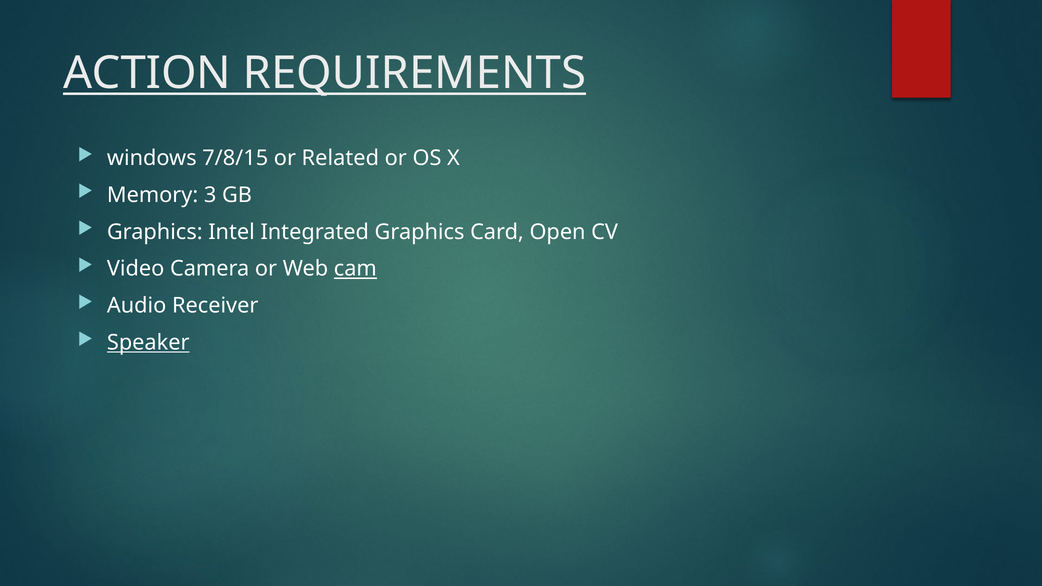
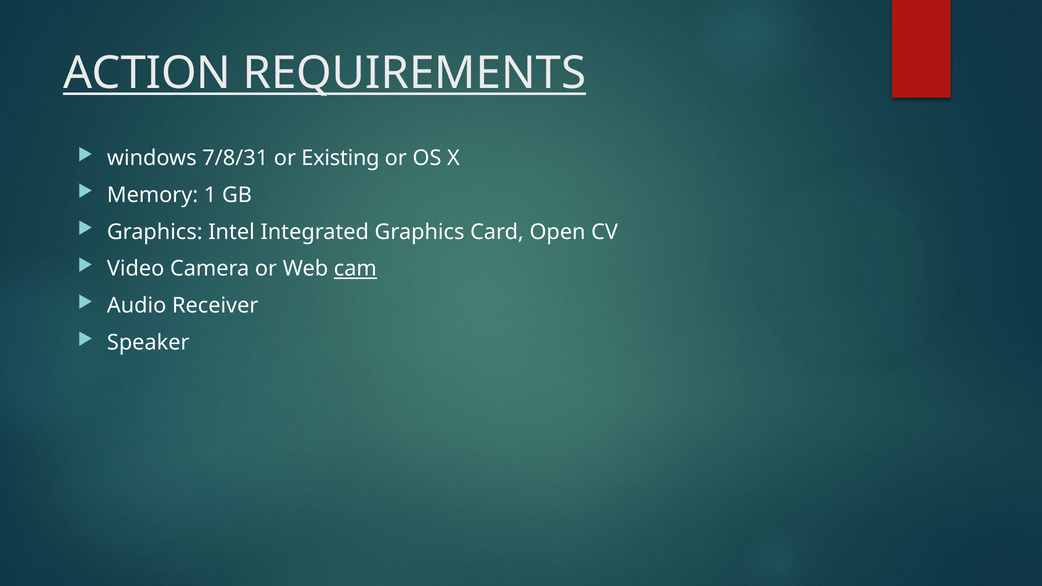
7/8/15: 7/8/15 -> 7/8/31 (235, 158)
Related: Related -> Existing (340, 158)
3: 3 -> 1 (210, 195)
Speaker underline: present -> none (148, 343)
